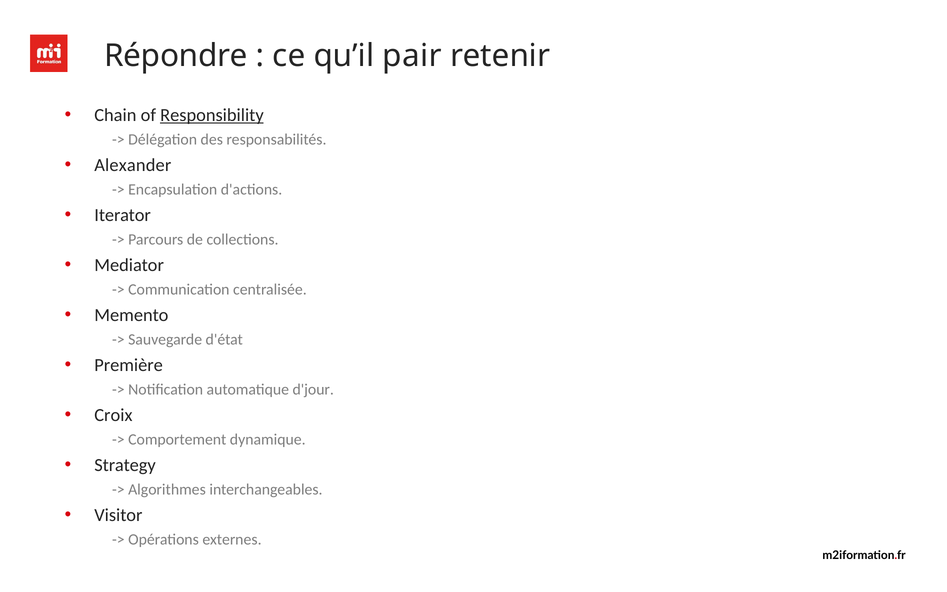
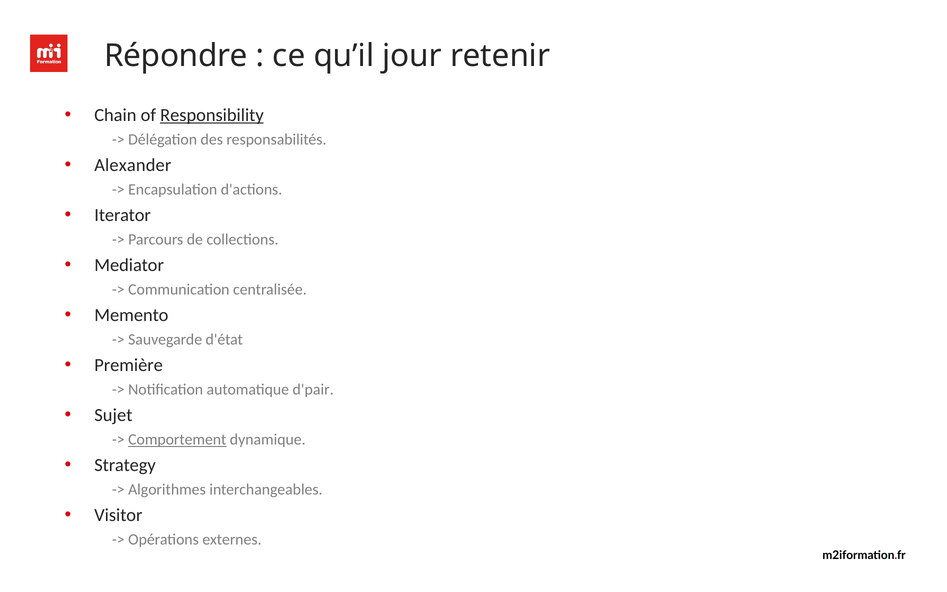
pair: pair -> jour (412, 56)
d'jour: d'jour -> d'pair (313, 390)
Croix: Croix -> Sujet (113, 415)
Comportement underline: none -> present (177, 440)
